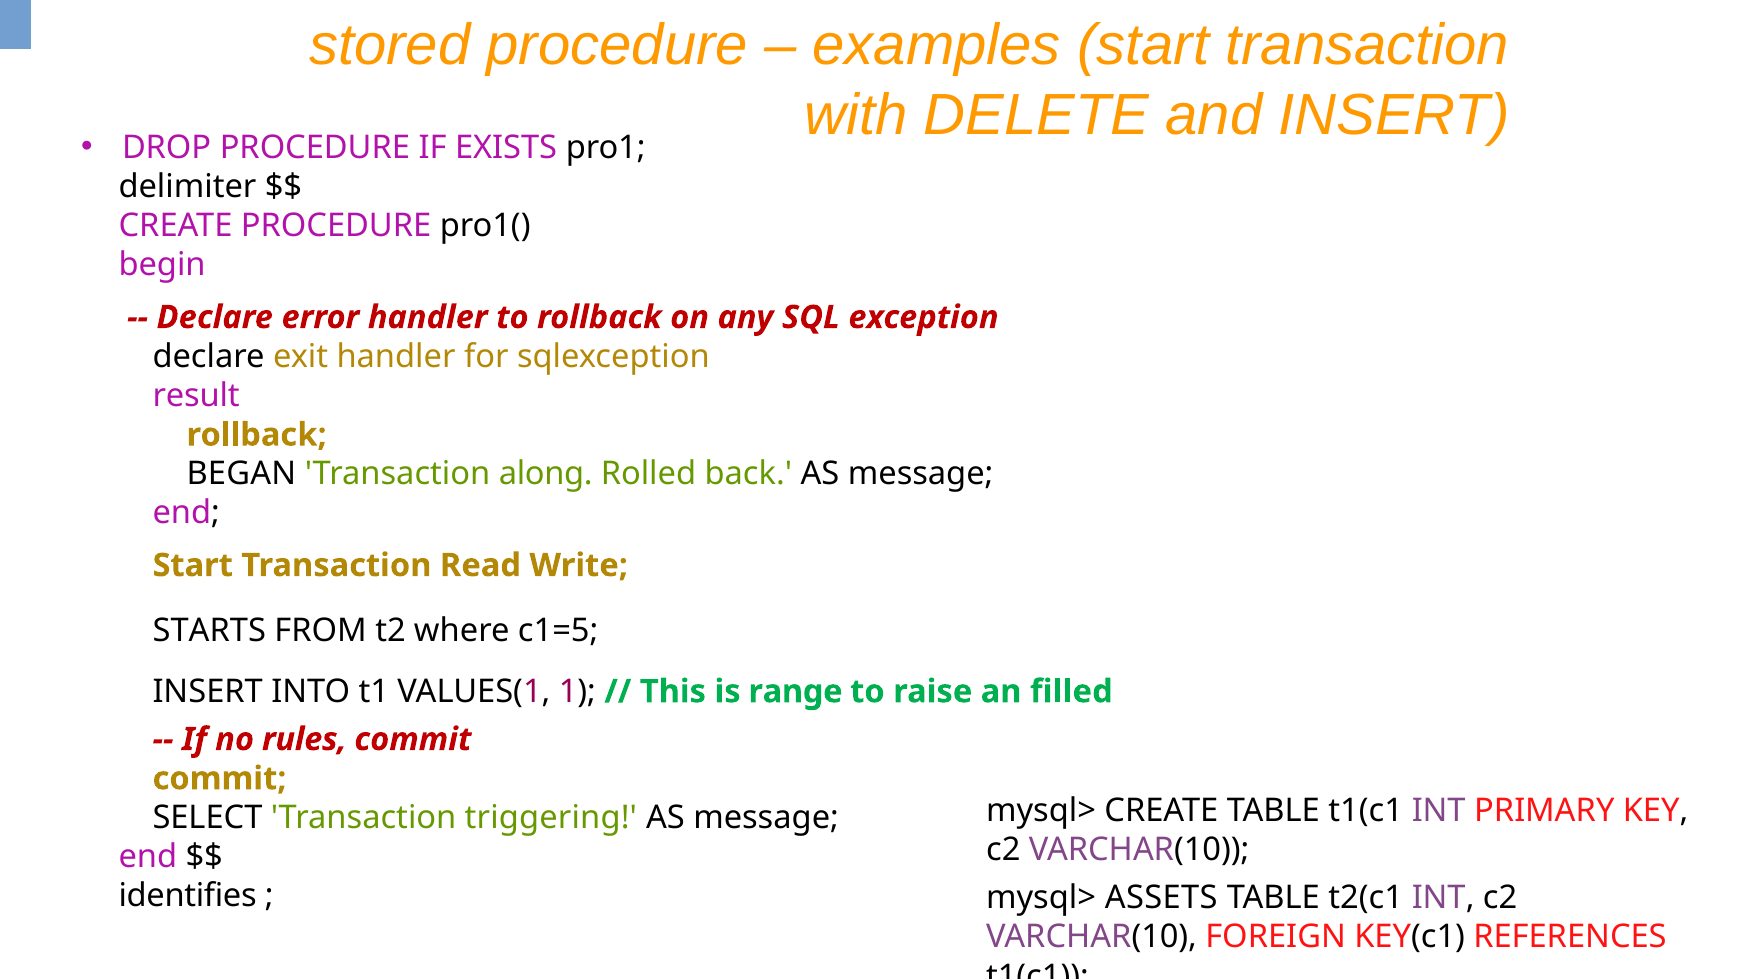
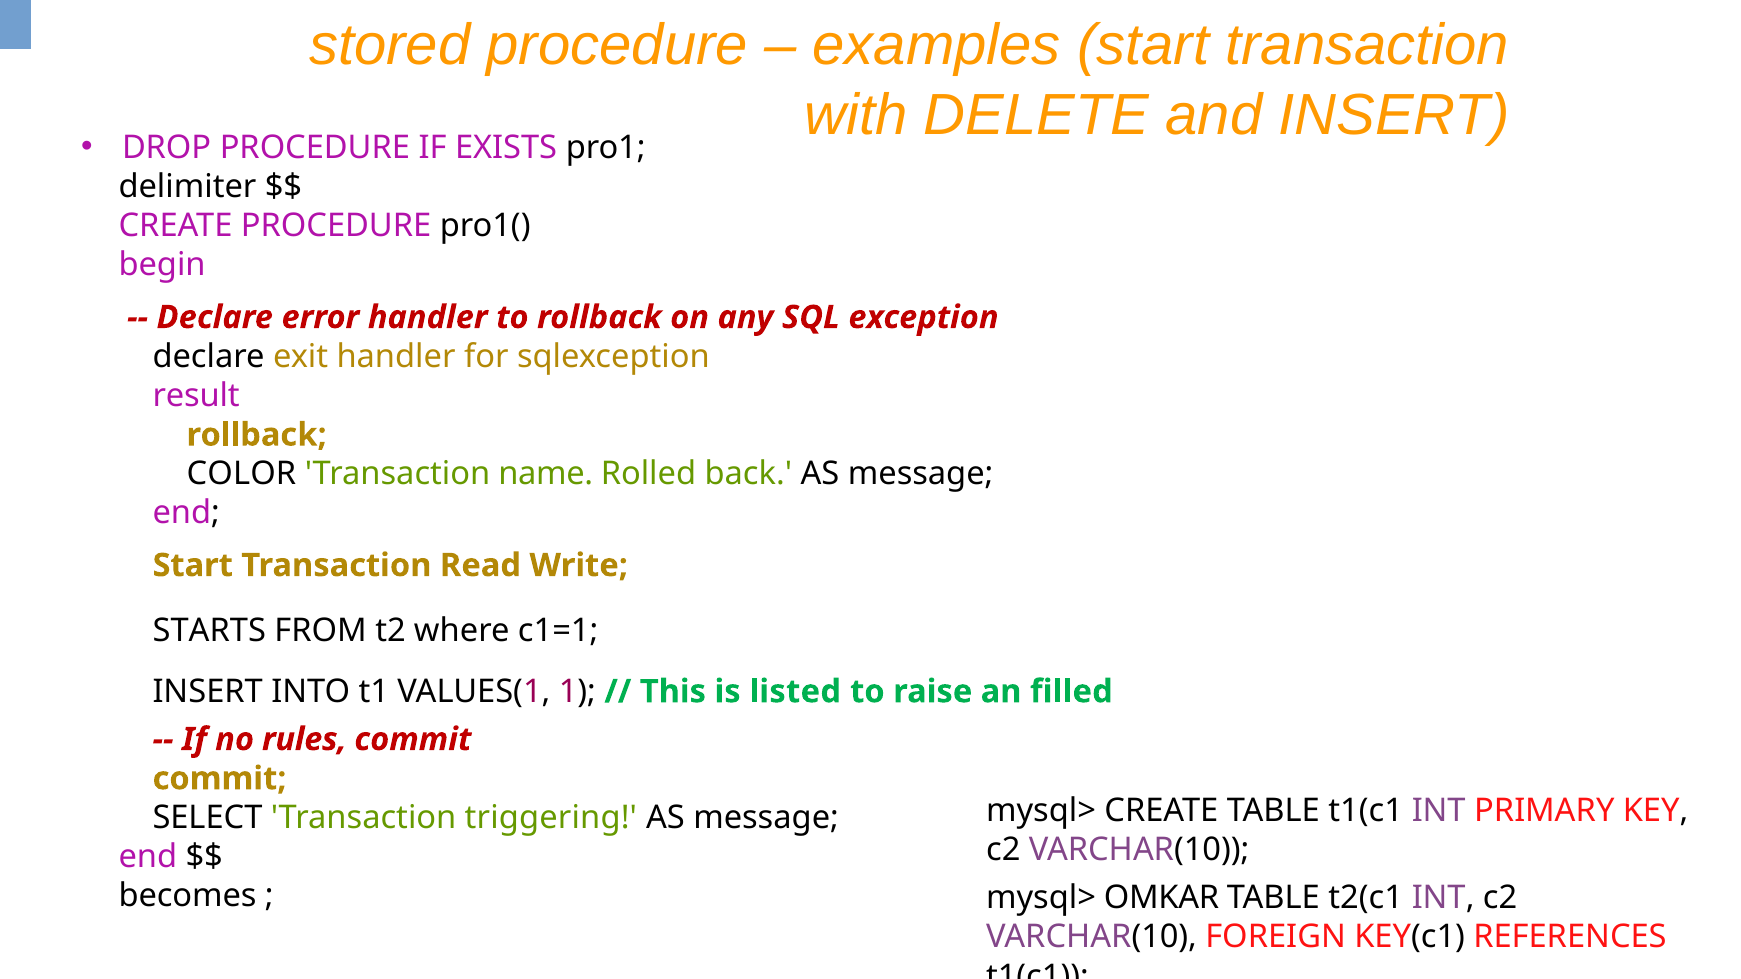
BEGAN: BEGAN -> COLOR (241, 474)
along: along -> name (546, 474)
c1=5: c1=5 -> c1=1 (558, 631)
range: range -> listed (795, 692)
identifies: identifies -> becomes (188, 896)
ASSETS: ASSETS -> OMKAR (1162, 898)
